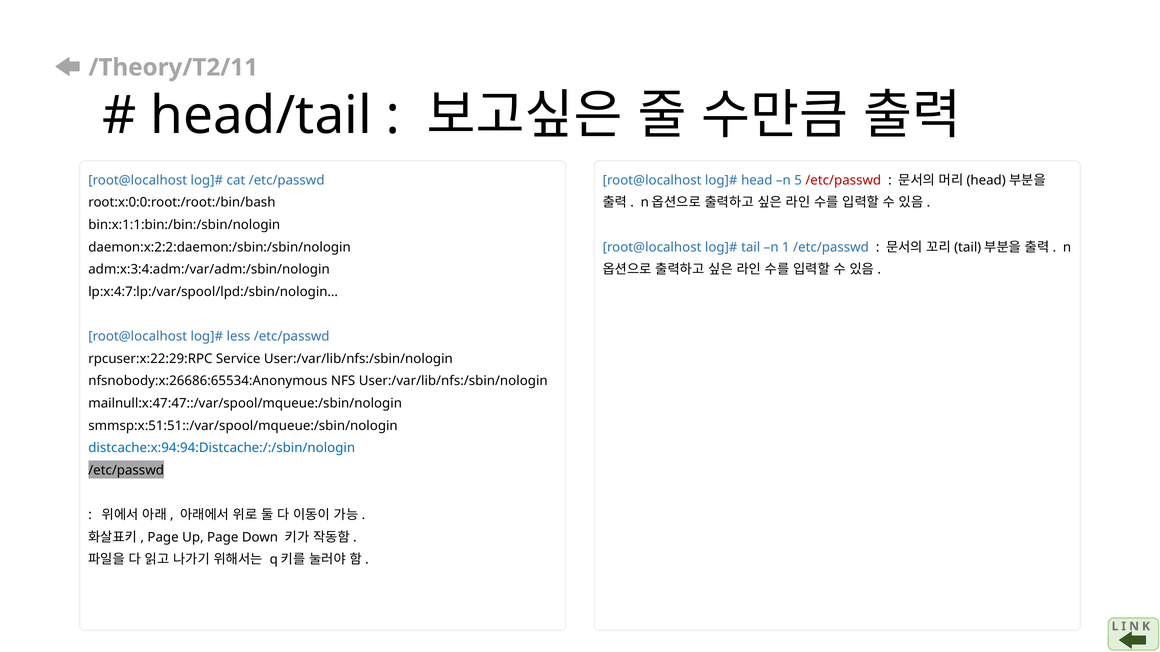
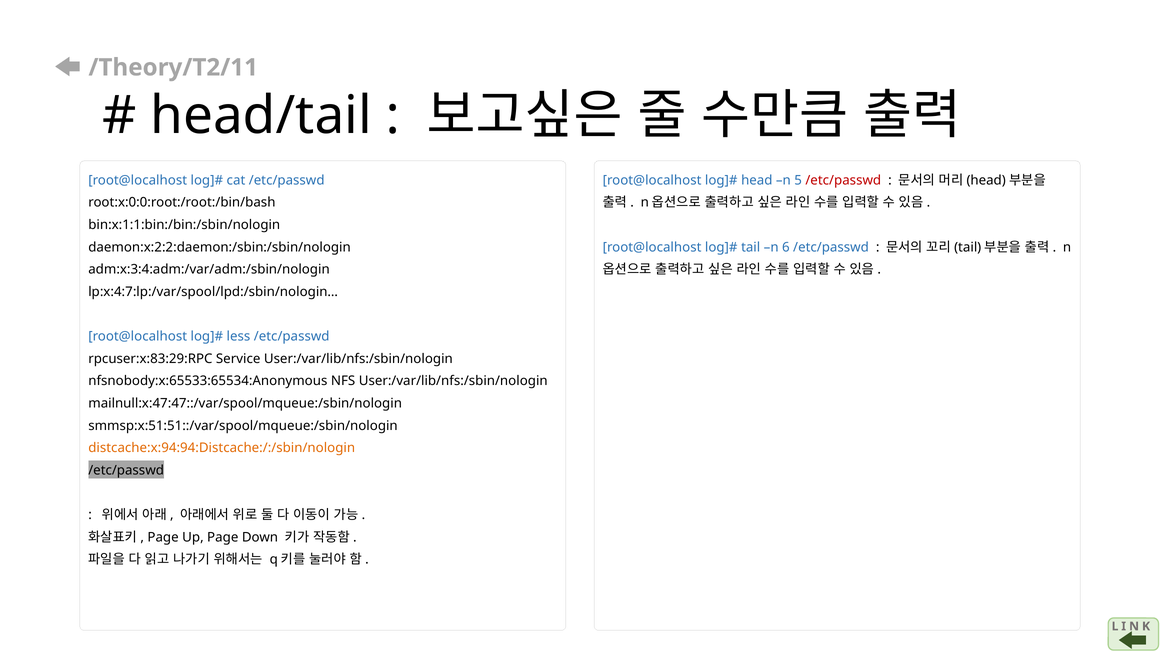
1: 1 -> 6 (786, 247)
rpcuser:x:22:29:RPC: rpcuser:x:22:29:RPC -> rpcuser:x:83:29:RPC (150, 359)
nfsnobody:x:26686:65534:Anonymous: nfsnobody:x:26686:65534:Anonymous -> nfsnobody:x:65533:65534:Anonymous (208, 381)
distcache:x:94:94:Distcache:/:/sbin/nologin colour: blue -> orange (222, 448)
